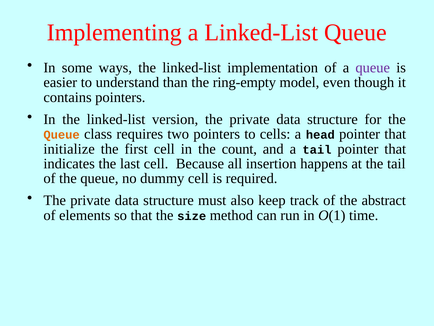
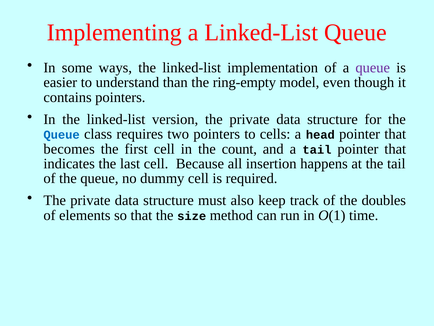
Queue colour: orange -> blue (62, 135)
initialize: initialize -> becomes (69, 149)
abstract: abstract -> doubles (384, 200)
